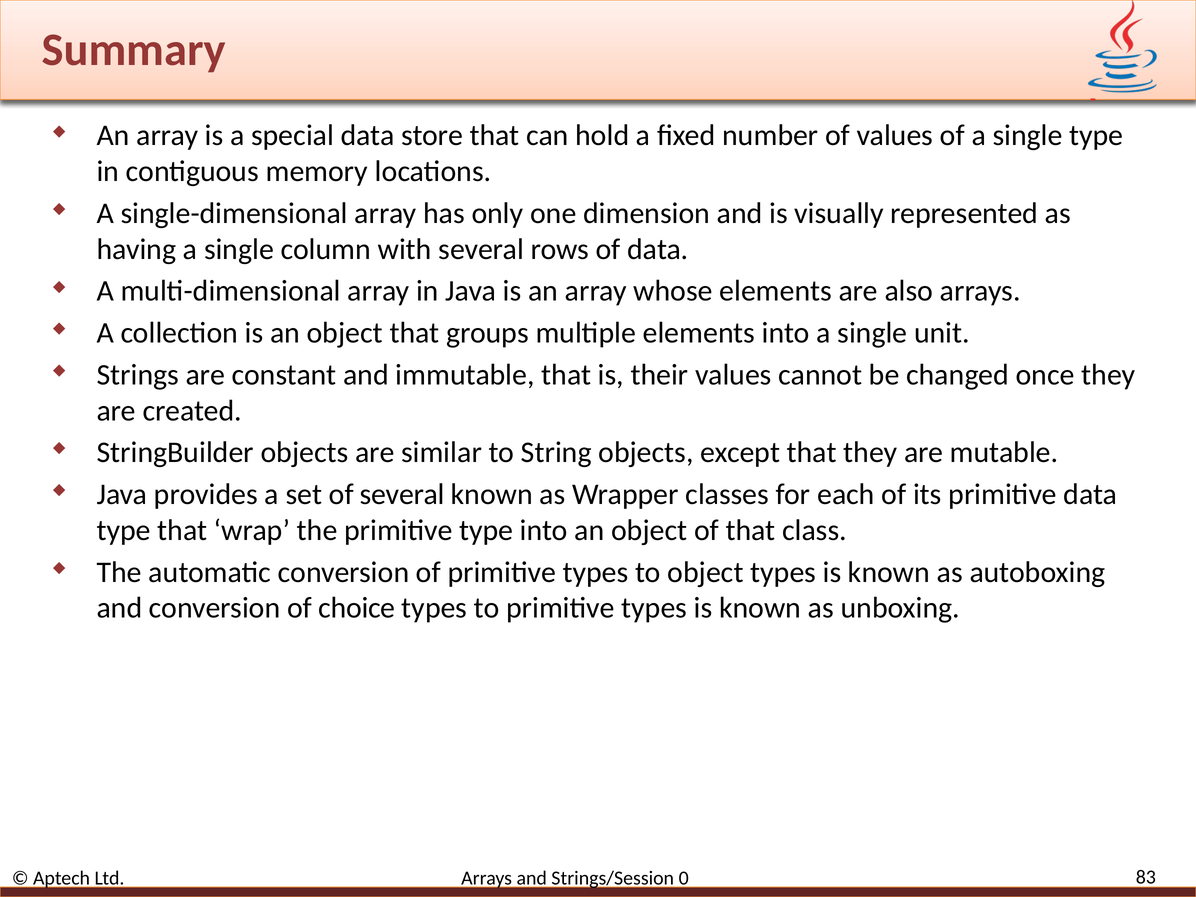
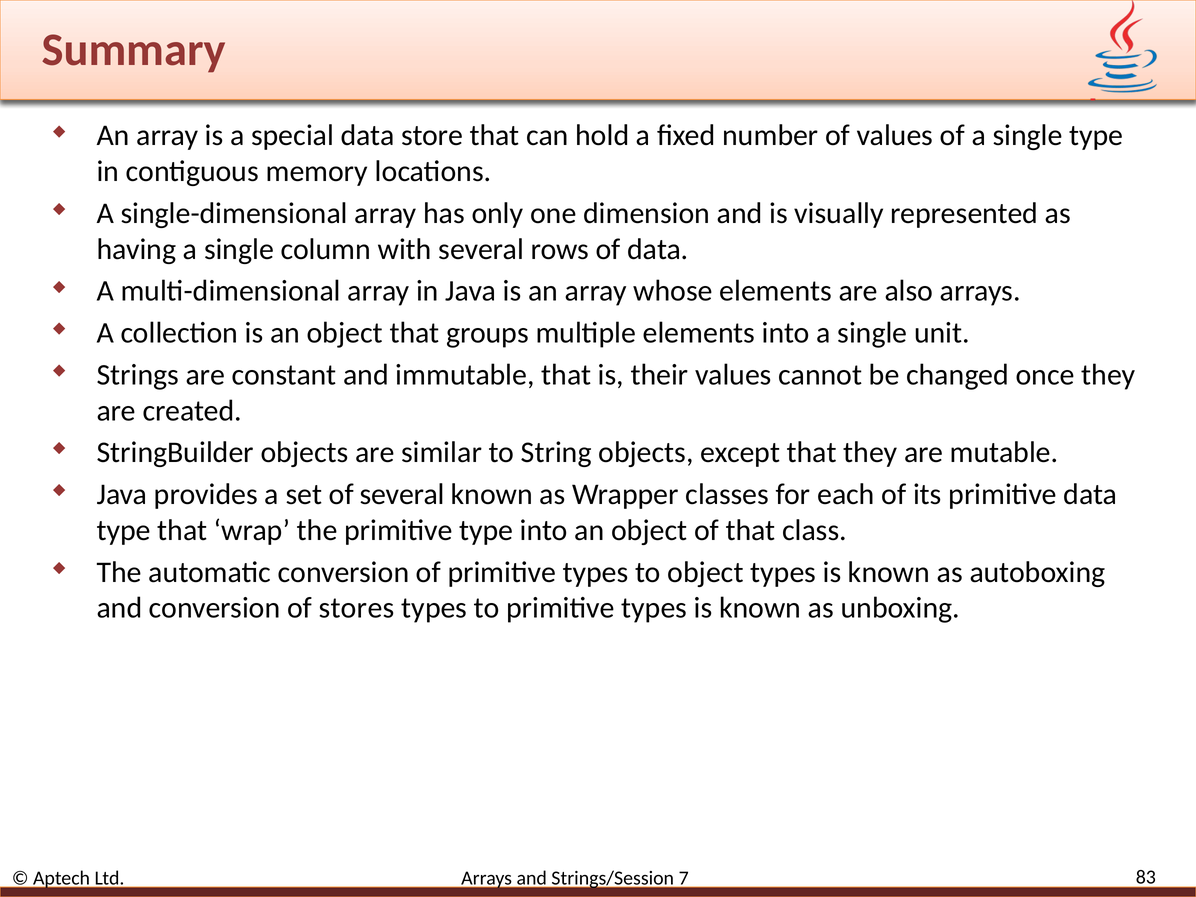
choice: choice -> stores (357, 608)
0: 0 -> 7 (684, 878)
